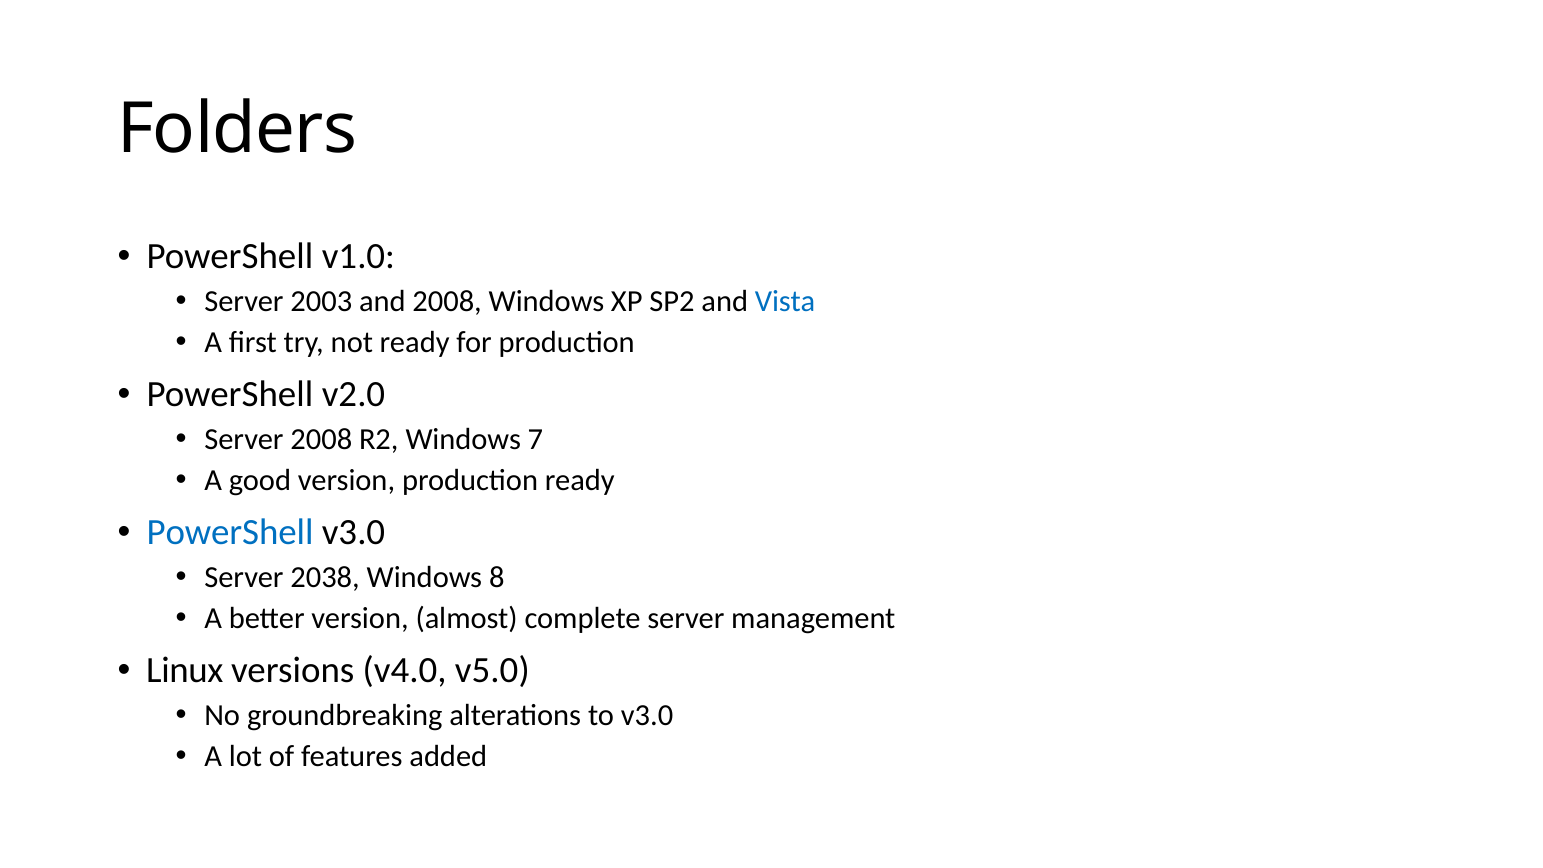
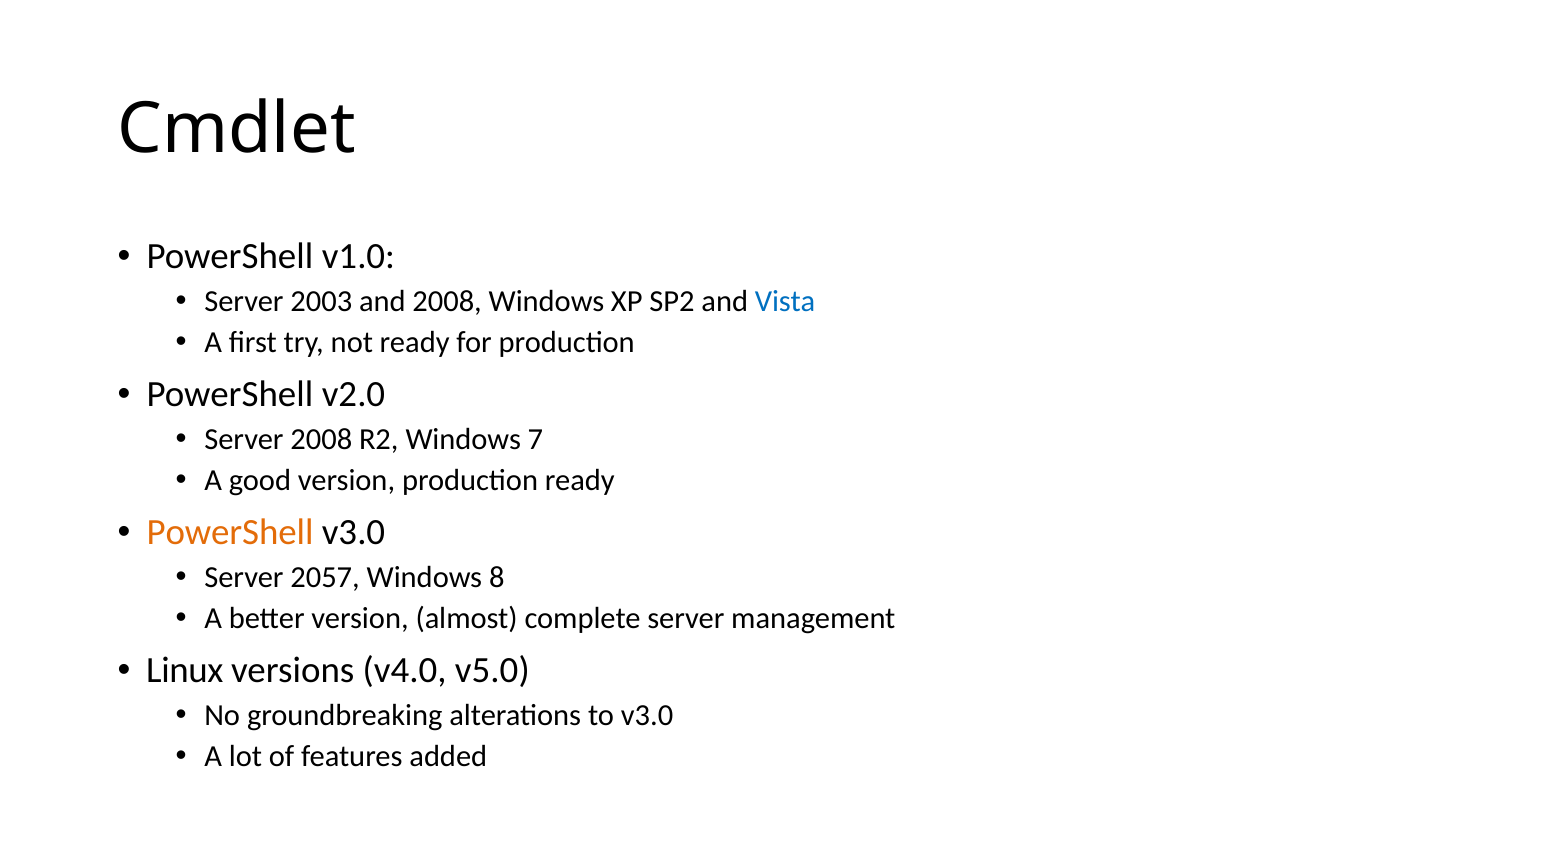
Folders: Folders -> Cmdlet (237, 130)
PowerShell colour: blue -> orange (230, 533)
2038: 2038 -> 2057 (325, 577)
